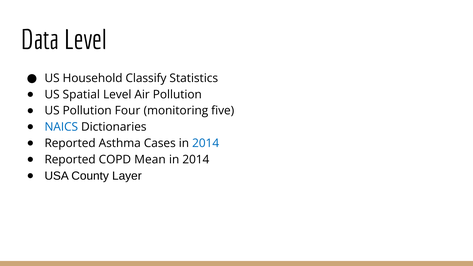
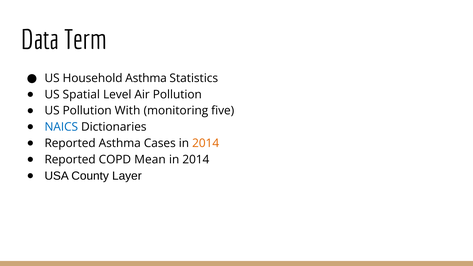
Data Level: Level -> Term (85, 40)
Household Classify: Classify -> Asthma (146, 78)
Four: Four -> With (128, 111)
2014 colour: blue -> orange (206, 143)
